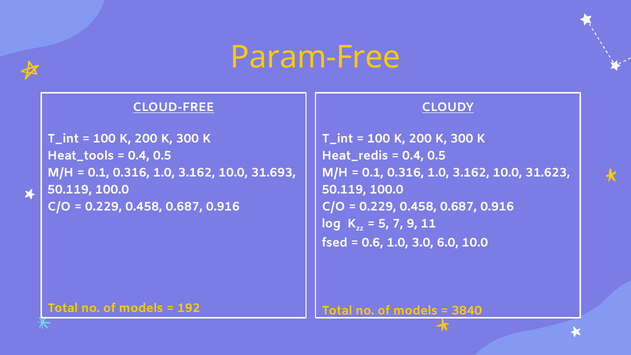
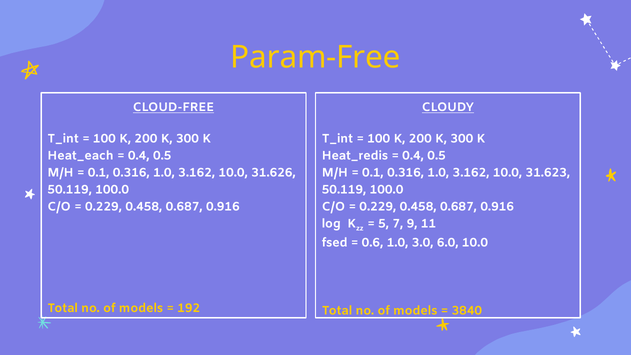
Heat_tools: Heat_tools -> Heat_each (81, 156)
31.693: 31.693 -> 31.626 (274, 173)
